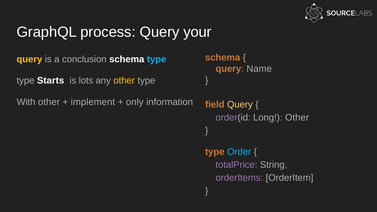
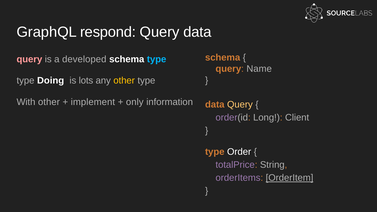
process: process -> respond (108, 32)
Query your: your -> data (197, 32)
query colour: yellow -> pink (29, 59)
conclusion: conclusion -> developed (84, 59)
Starts: Starts -> Doing (51, 81)
field: field -> data (215, 105)
Long Other: Other -> Client (297, 118)
Order colour: light blue -> white (239, 152)
OrderItem underline: none -> present (290, 178)
